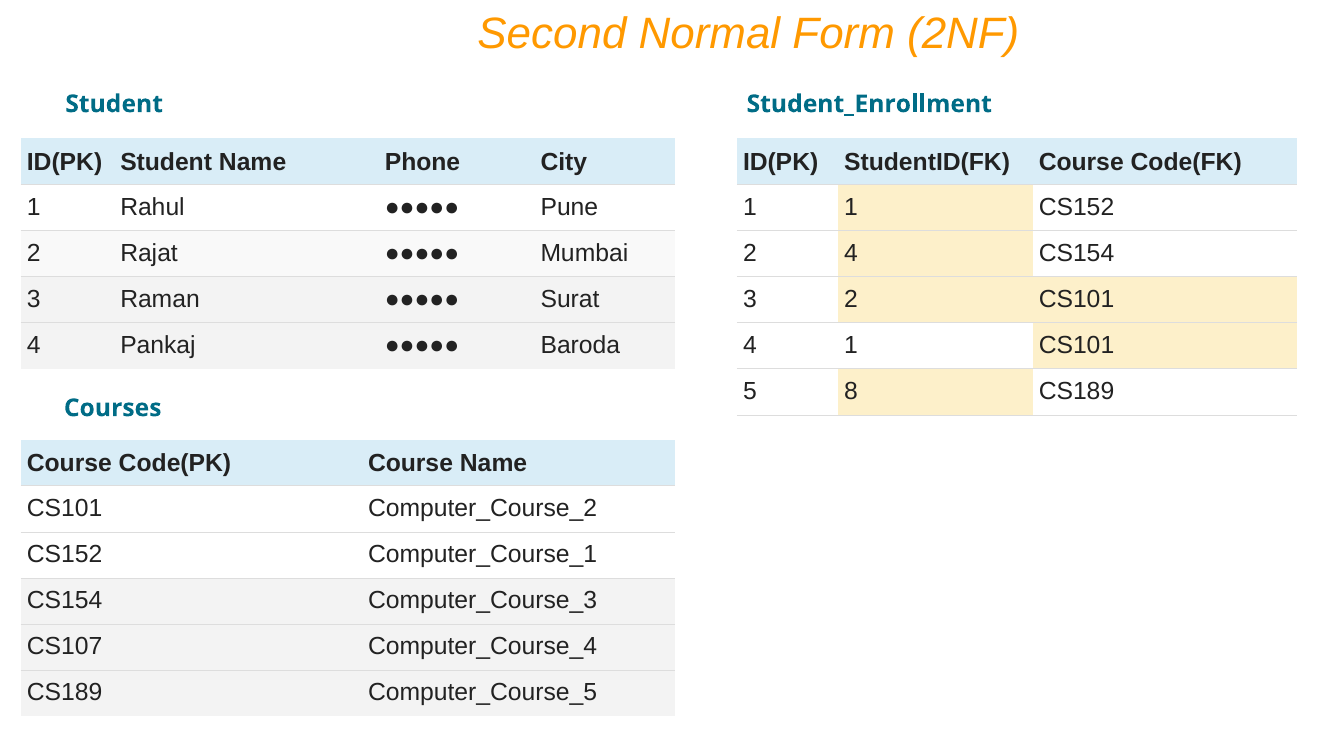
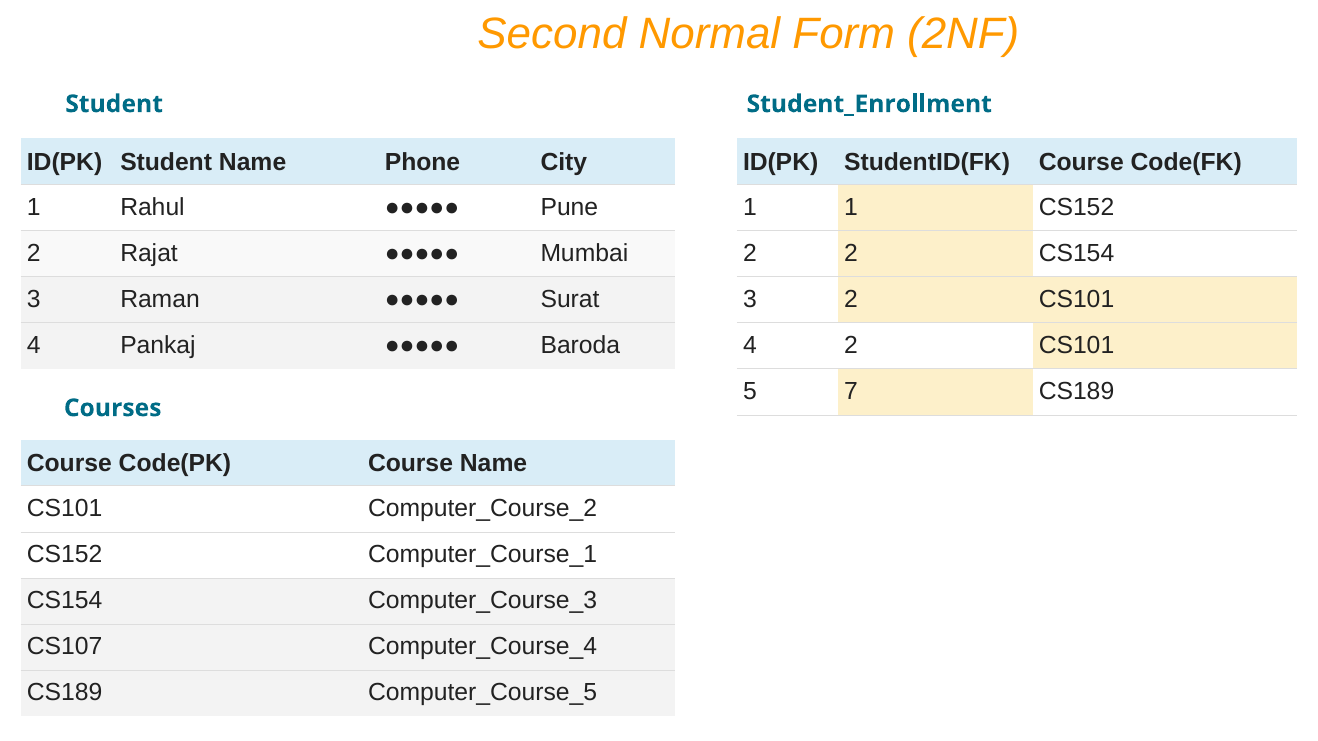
2 4: 4 -> 2 (851, 253)
4 1: 1 -> 2 (851, 345)
8: 8 -> 7 (851, 392)
